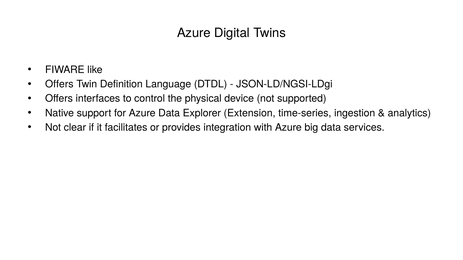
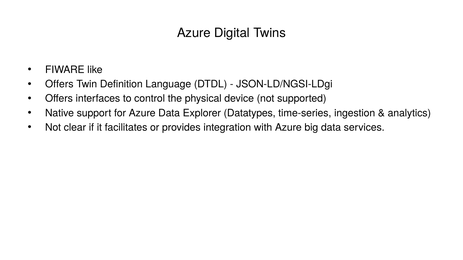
Extension: Extension -> Datatypes (250, 113)
